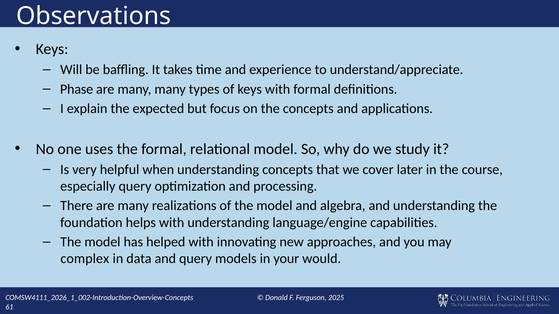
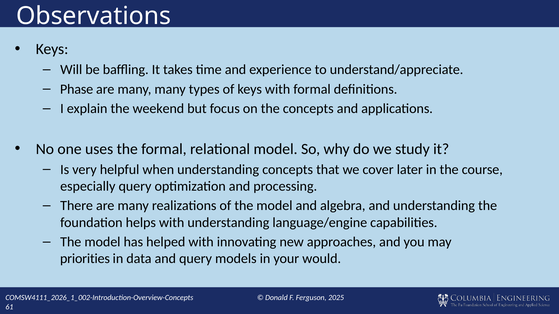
expected: expected -> weekend (158, 109)
complex: complex -> priorities (85, 259)
